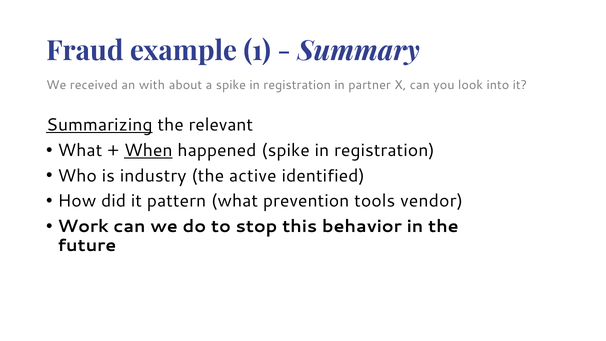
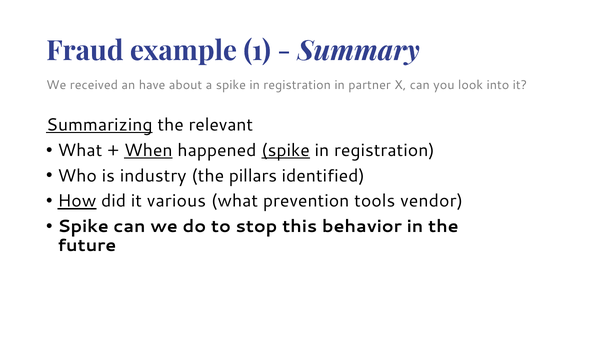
with: with -> have (152, 85)
spike underline: none -> present (286, 150)
active: active -> pillars (253, 176)
How underline: none -> present (77, 201)
pattern: pattern -> various (176, 201)
Work: Work -> Spike (83, 226)
